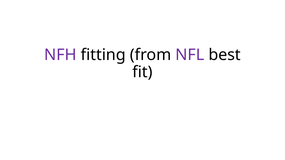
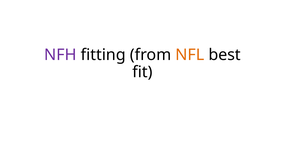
NFL colour: purple -> orange (190, 55)
